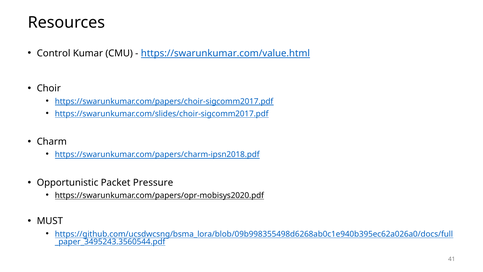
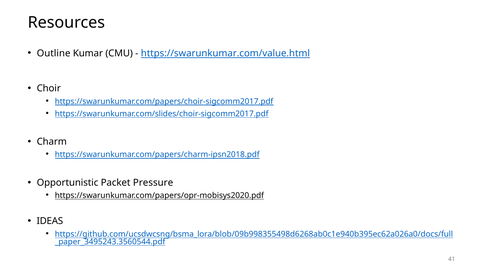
Control: Control -> Outline (54, 53)
MUST: MUST -> IDEAS (50, 221)
